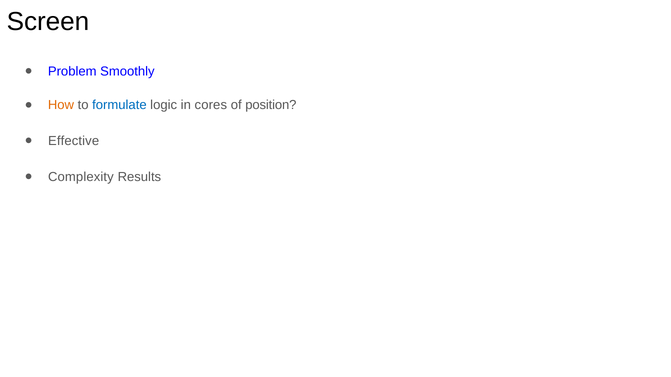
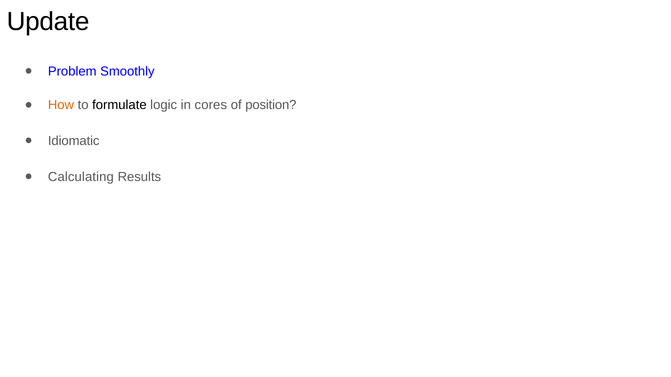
Screen: Screen -> Update (48, 22)
formulate colour: blue -> black (119, 105)
Effective: Effective -> Idiomatic (74, 141)
Complexity: Complexity -> Calculating (81, 177)
